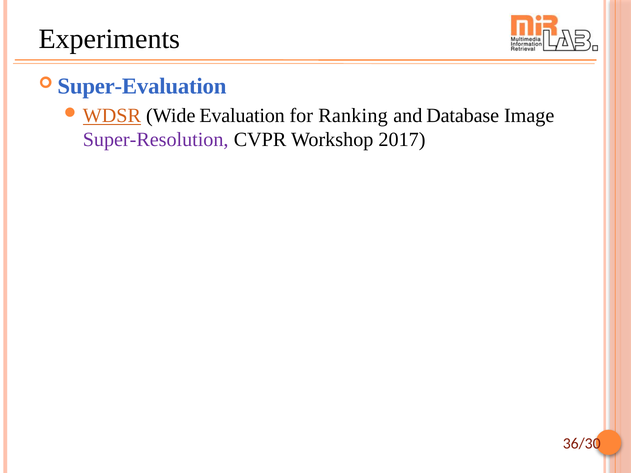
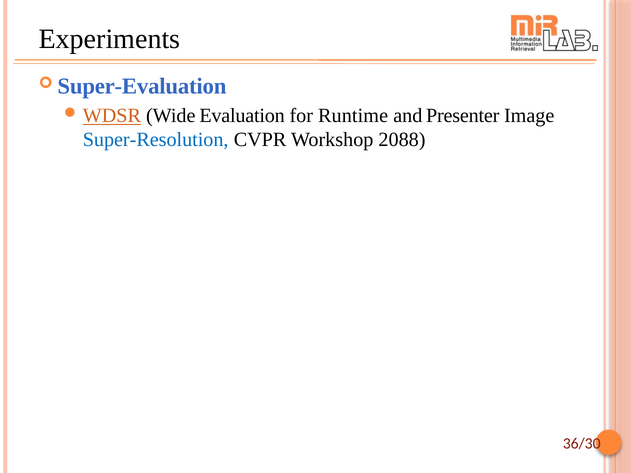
Ranking: Ranking -> Runtime (353, 116)
Database: Database -> Presenter (463, 116)
Super-Resolution colour: purple -> blue (156, 140)
2017: 2017 -> 2088 (402, 140)
